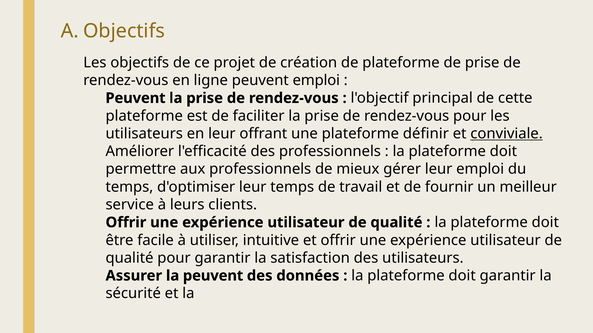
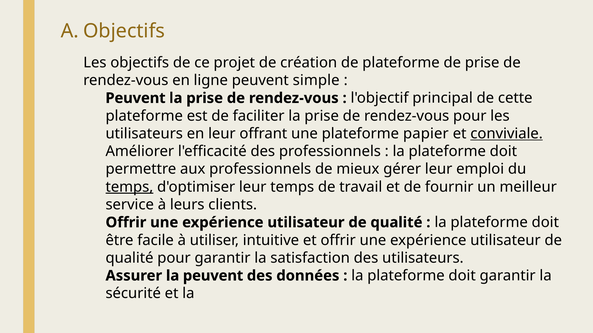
peuvent emploi: emploi -> simple (316, 80)
définir: définir -> papier (426, 134)
temps underline: none -> present (129, 187)
